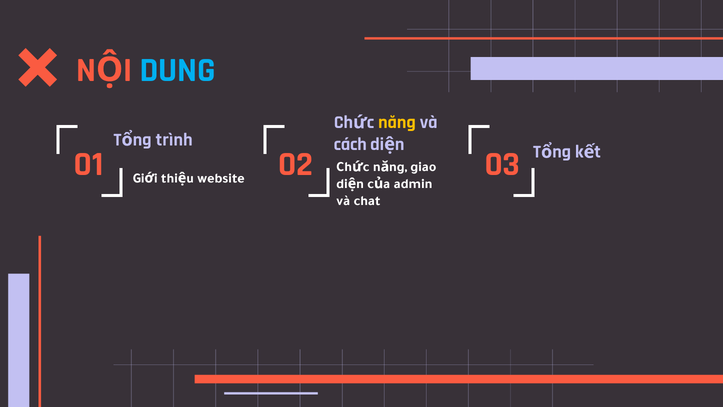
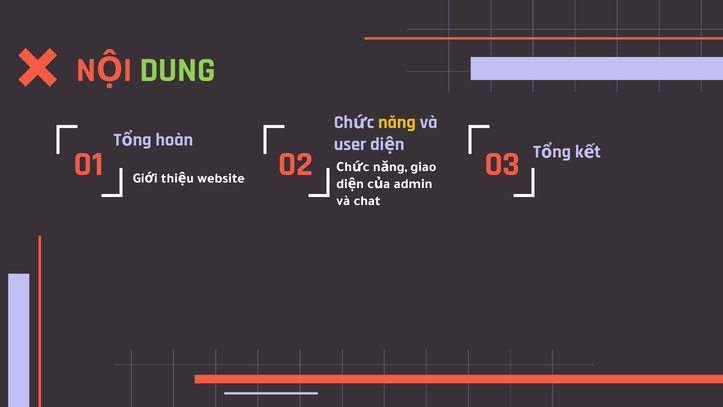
DUNG colour: light blue -> light green (178, 70)
trình: trình -> hoàn (174, 140)
cách: cách -> user (350, 144)
